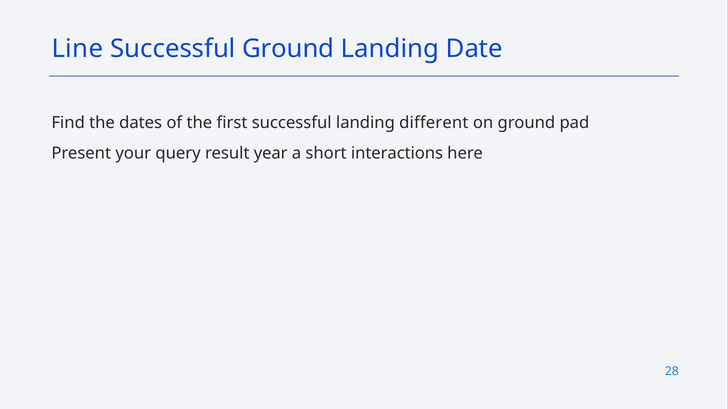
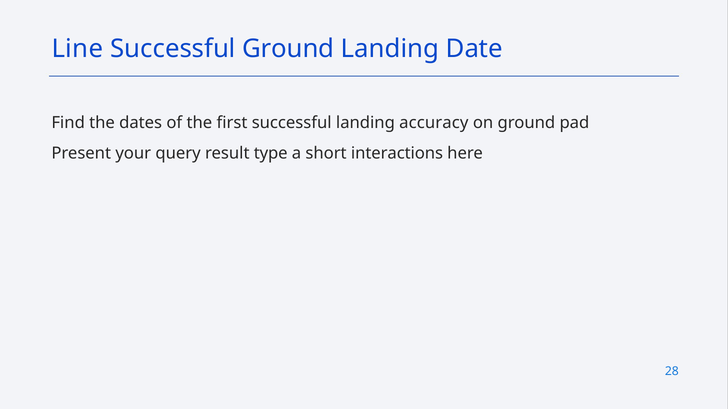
different: different -> accuracy (434, 123)
year: year -> type (271, 154)
